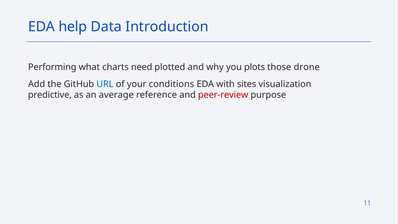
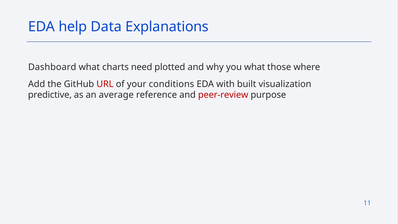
Introduction: Introduction -> Explanations (167, 27)
Performing: Performing -> Dashboard (52, 67)
you plots: plots -> what (255, 67)
drone: drone -> where (307, 67)
URL colour: blue -> red (105, 84)
sites: sites -> built (247, 84)
